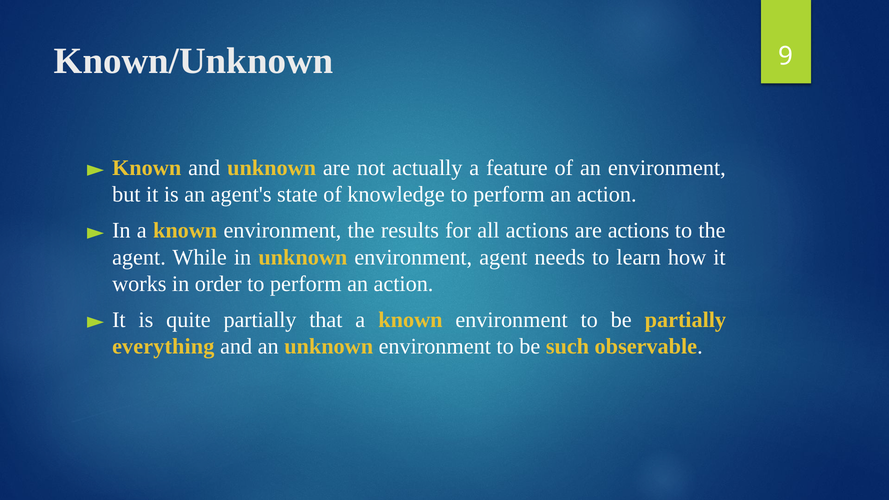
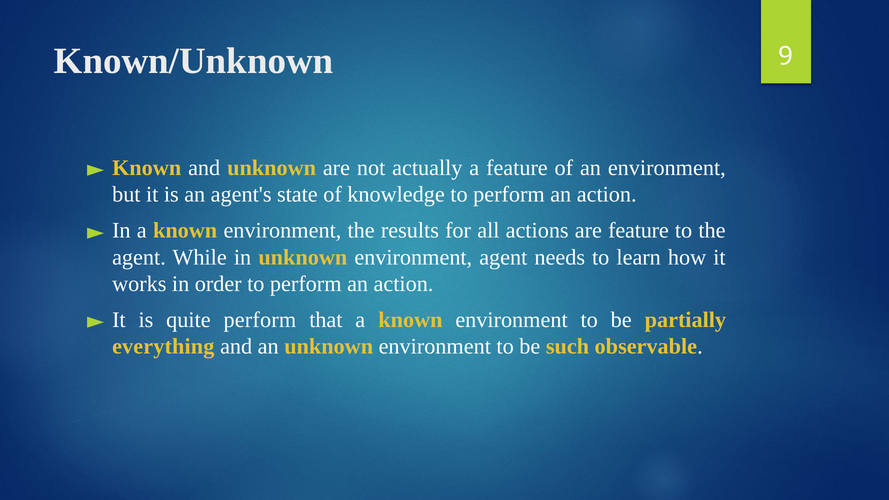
are actions: actions -> feature (639, 231)
quite partially: partially -> perform (260, 320)
